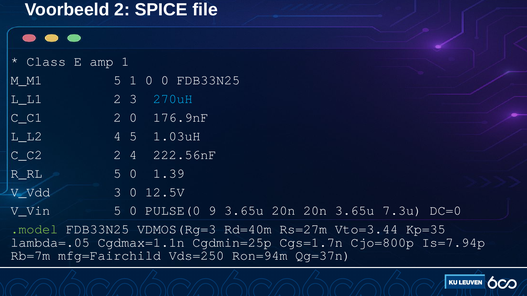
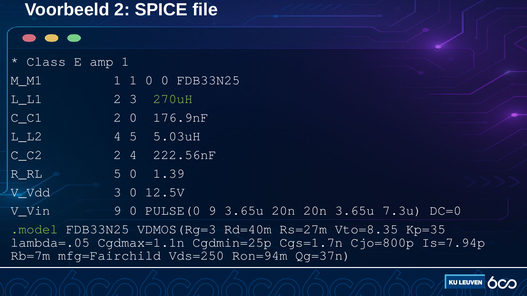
M_M1 5: 5 -> 1 (117, 80)
270uH colour: light blue -> light green (173, 99)
1.03uH: 1.03uH -> 5.03uH (177, 136)
V_Vin 5: 5 -> 9 (117, 211)
Vto=3.44: Vto=3.44 -> Vto=8.35 (366, 230)
